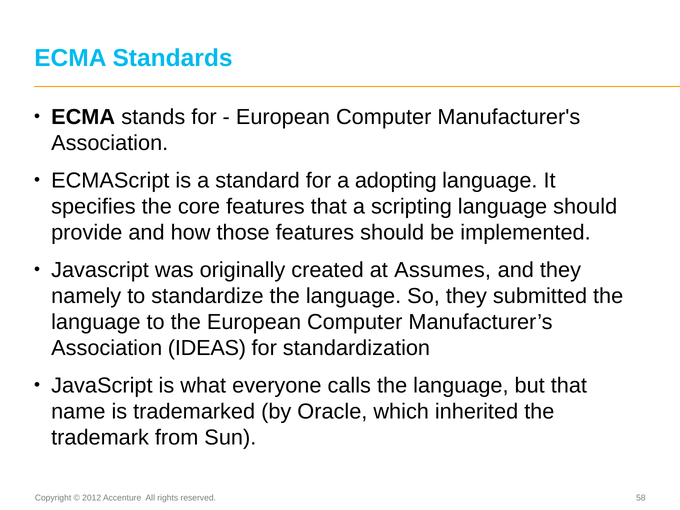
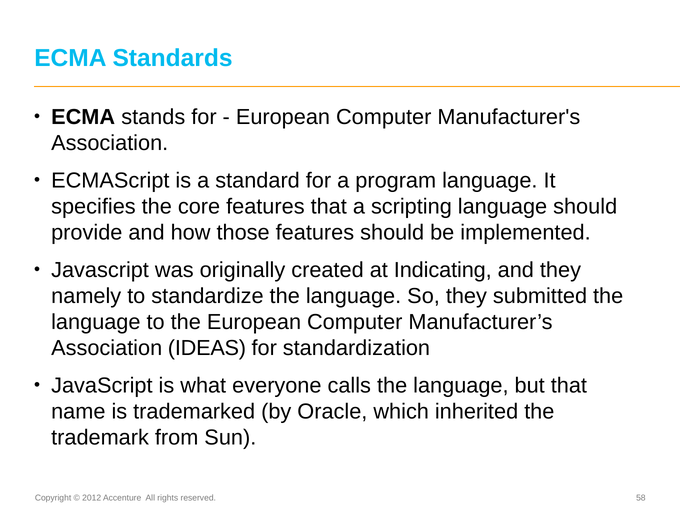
adopting: adopting -> program (396, 181)
Assumes: Assumes -> Indicating (443, 270)
